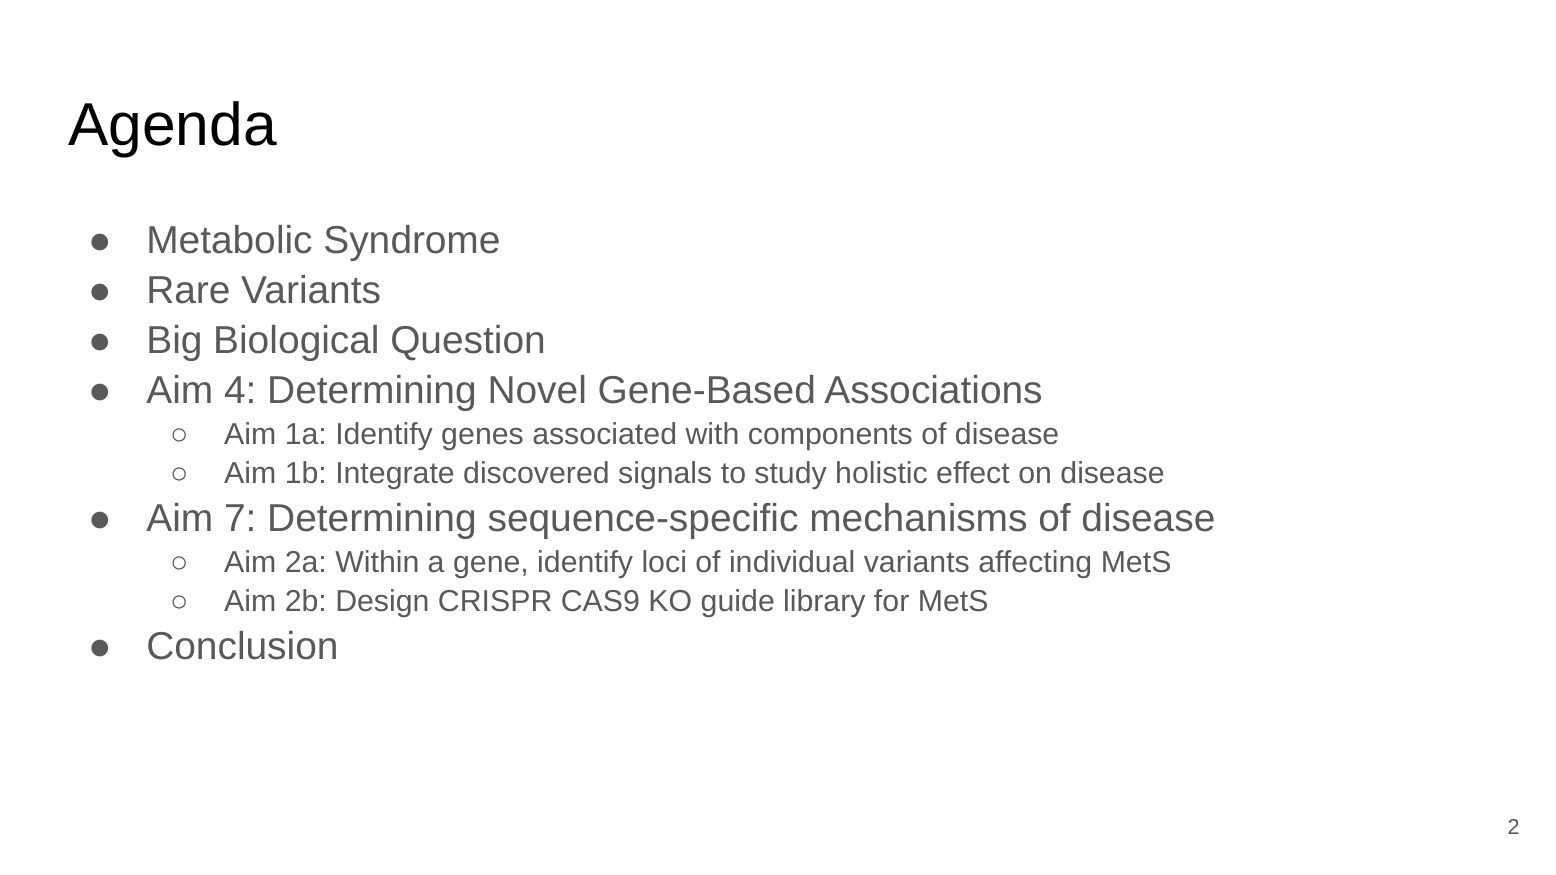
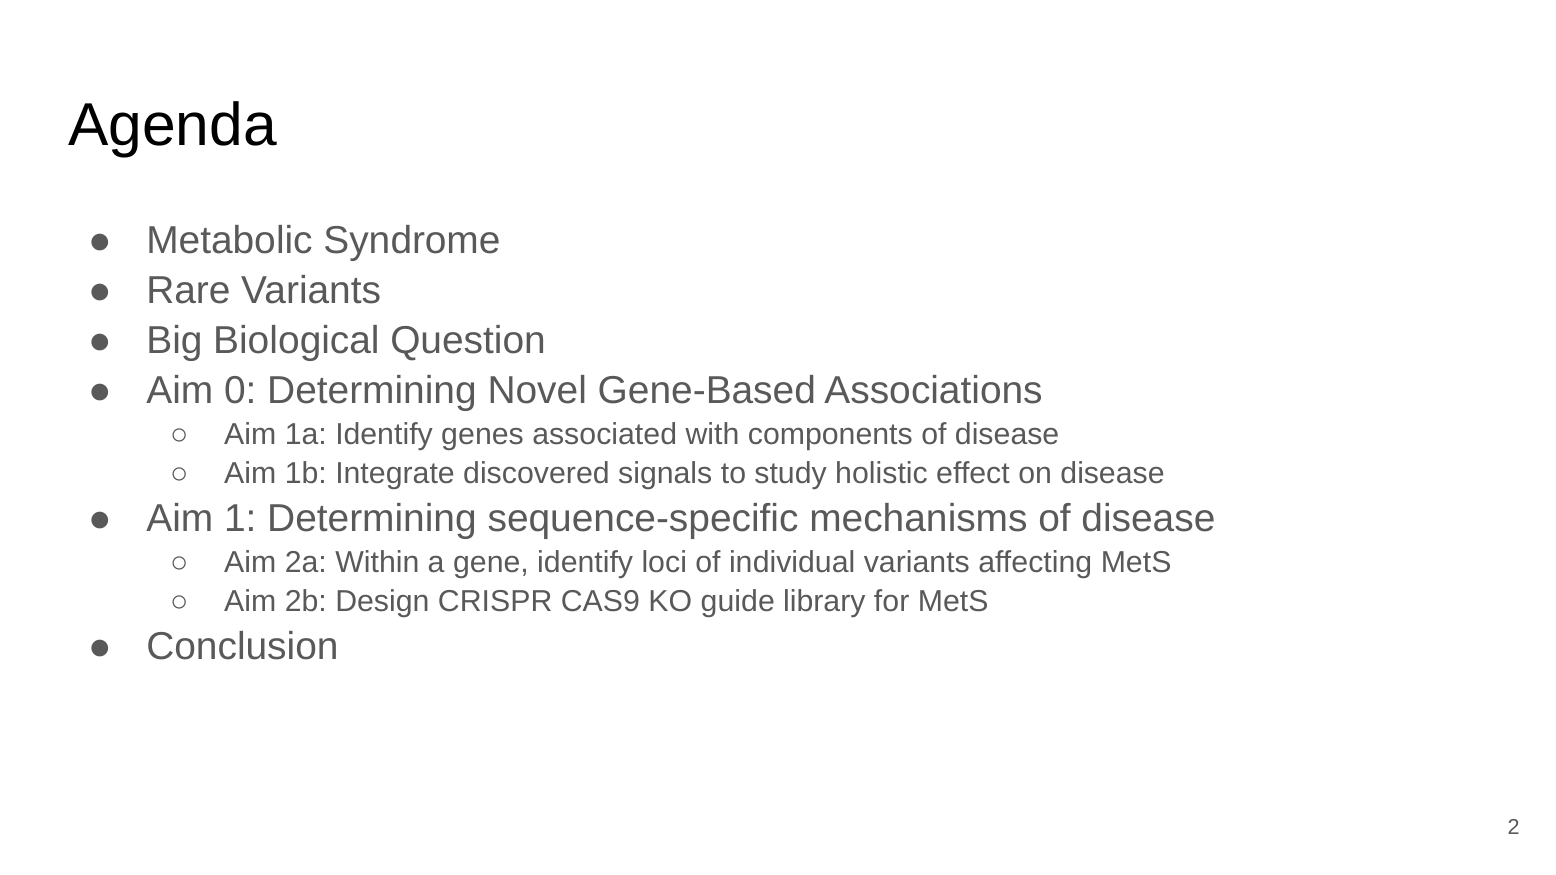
4: 4 -> 0 (240, 391)
7: 7 -> 1 (240, 519)
